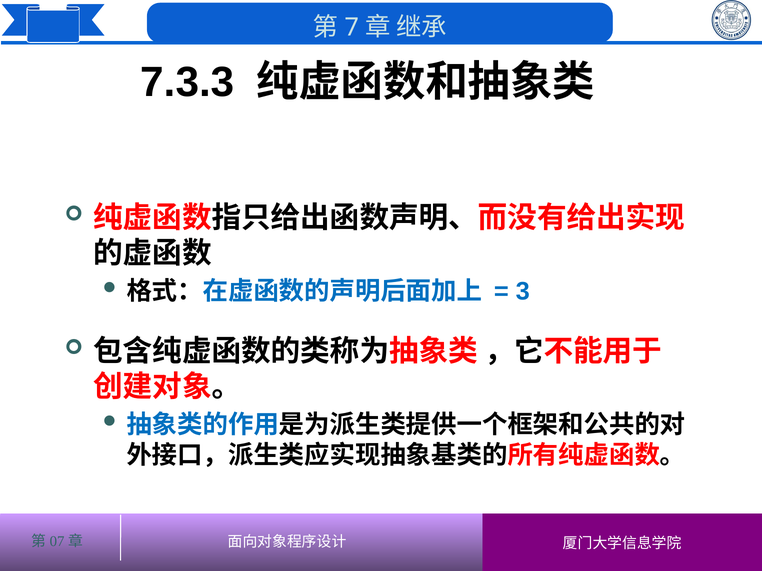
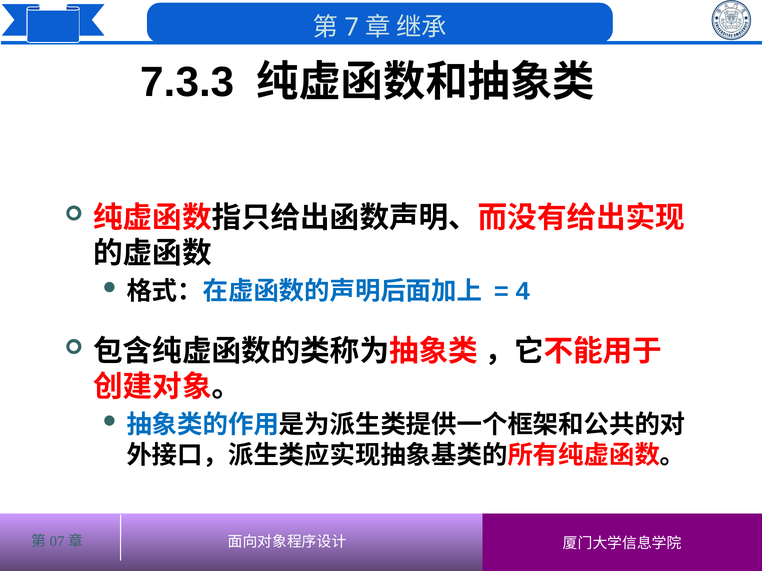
3: 3 -> 4 (523, 292)
